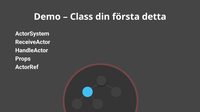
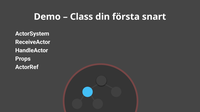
detta: detta -> snart (154, 17)
